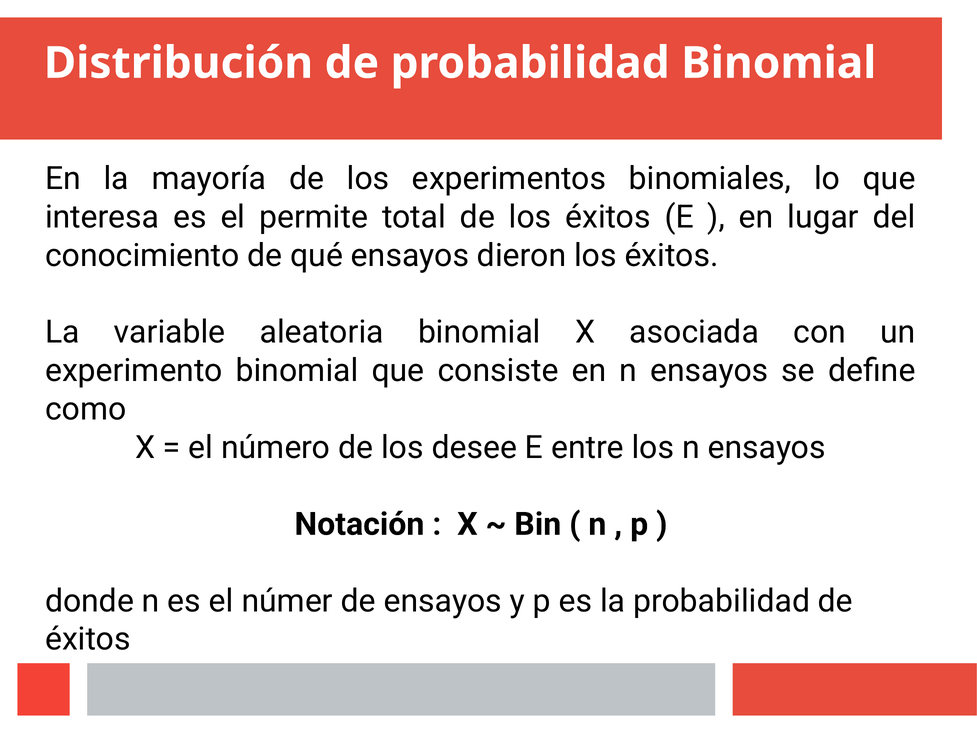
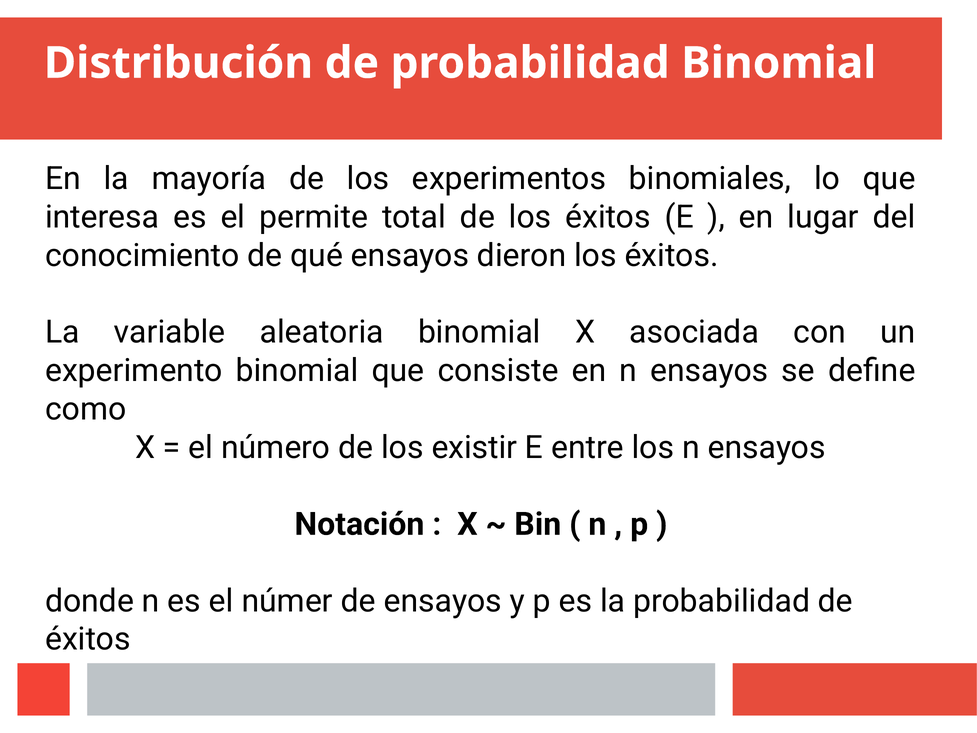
desee: desee -> existir (474, 447)
